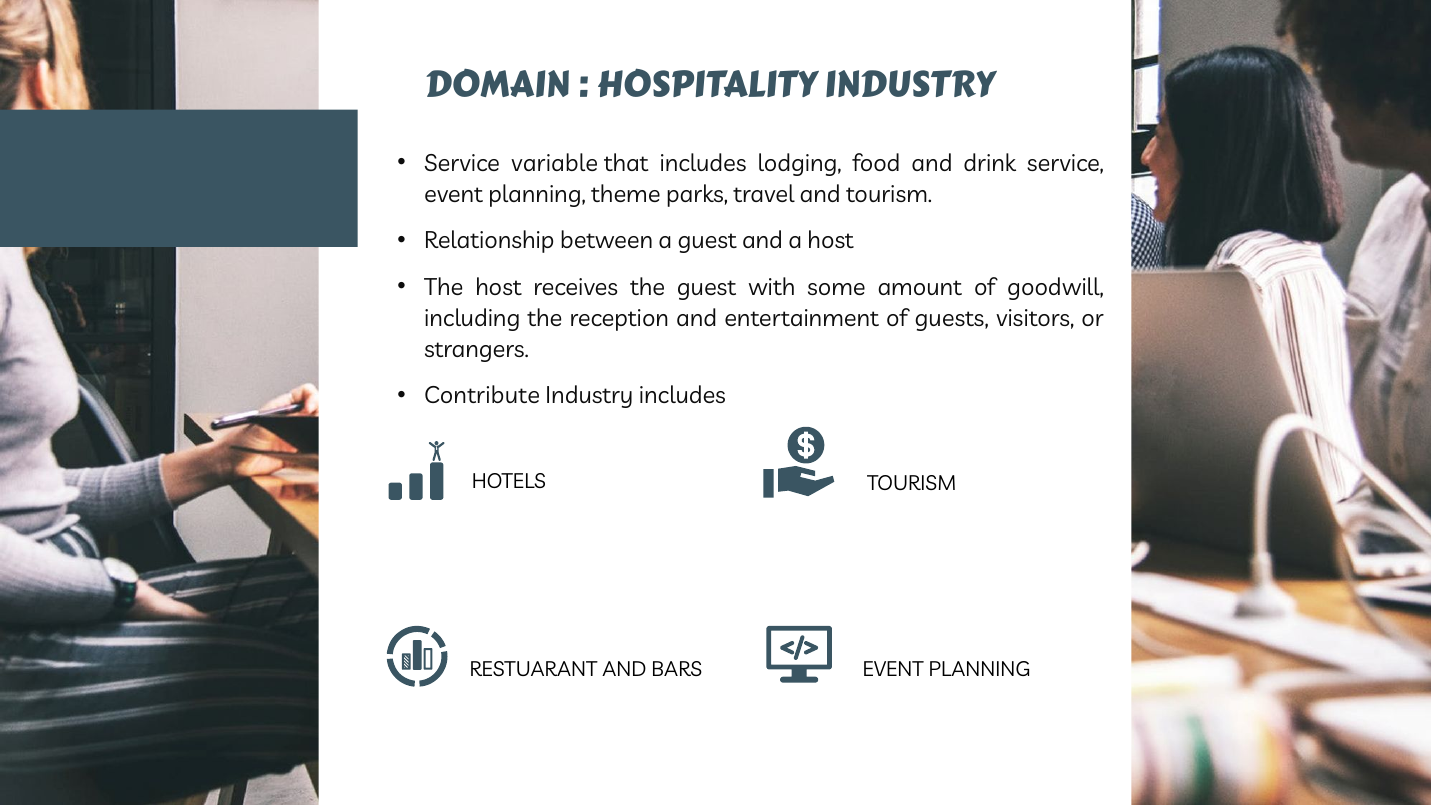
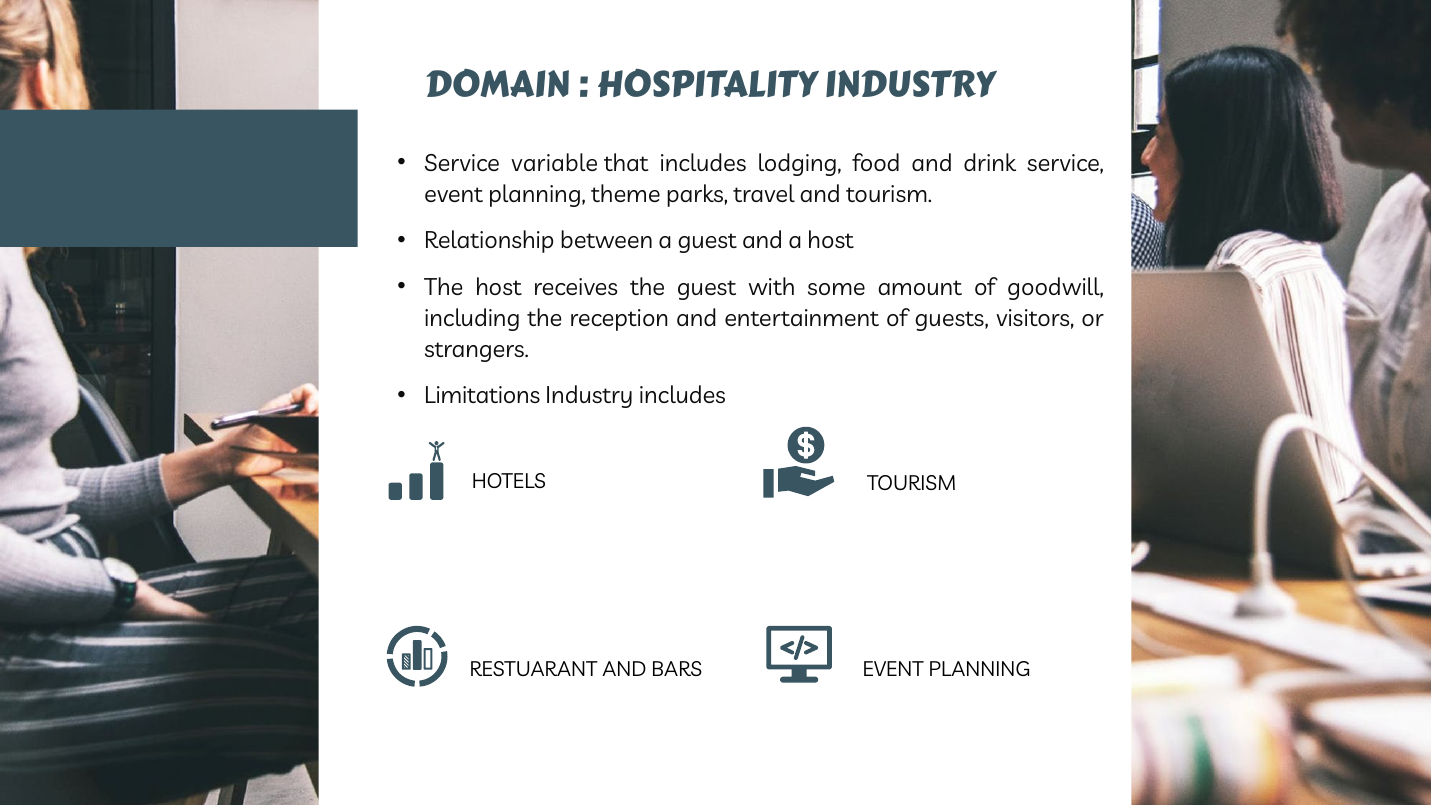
Contribute: Contribute -> Limitations (482, 396)
